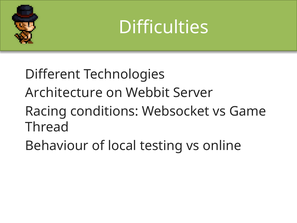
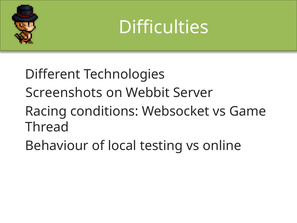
Architecture: Architecture -> Screenshots (64, 93)
